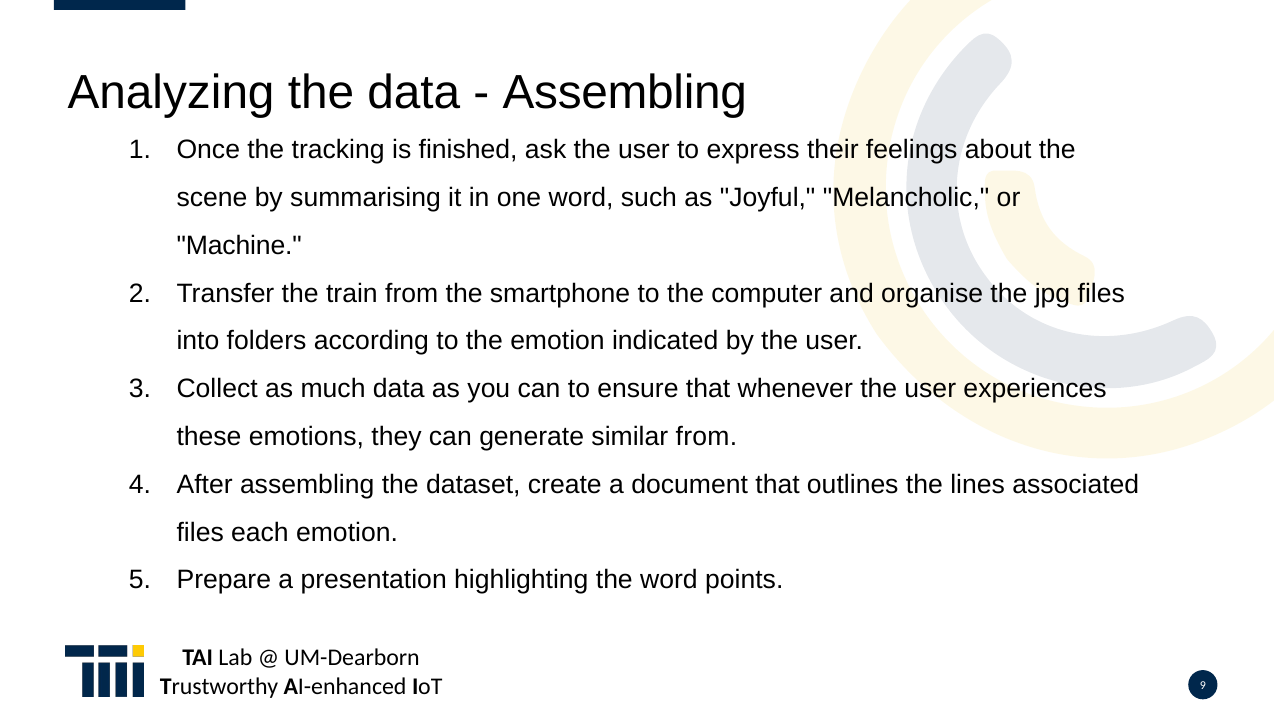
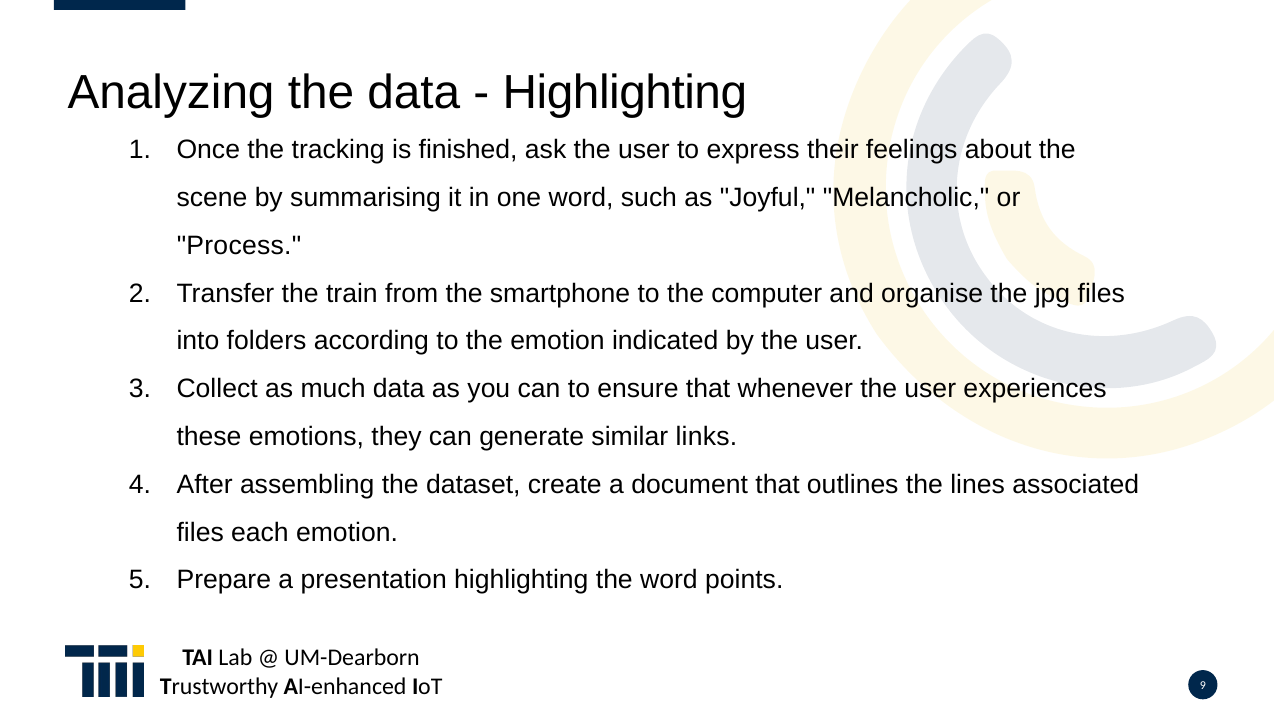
Assembling: Assembling -> Highlighting (625, 93)
Machine: Machine -> Process (239, 245)
similar from: from -> links (706, 436)
